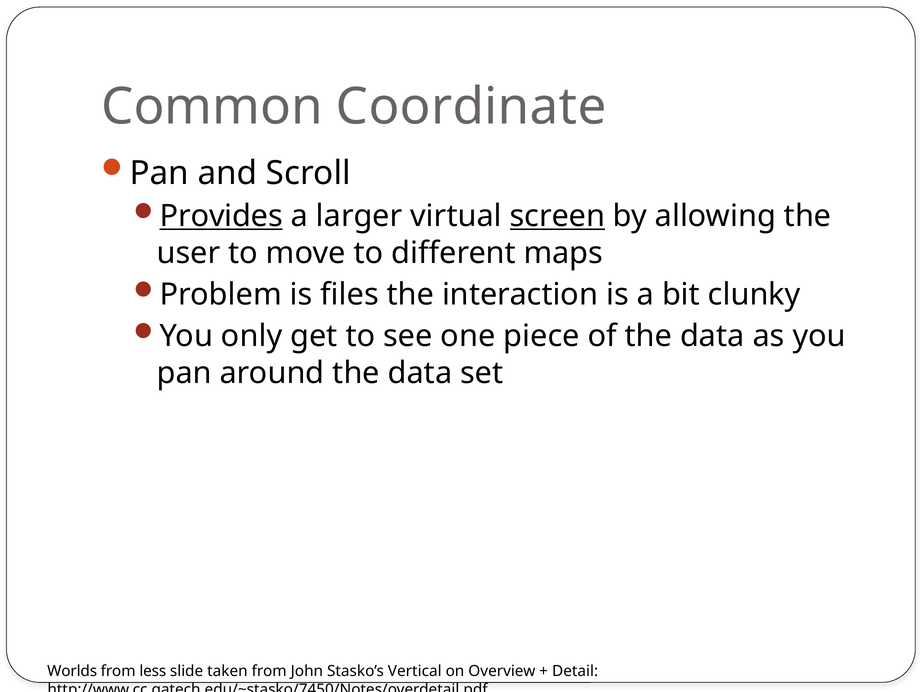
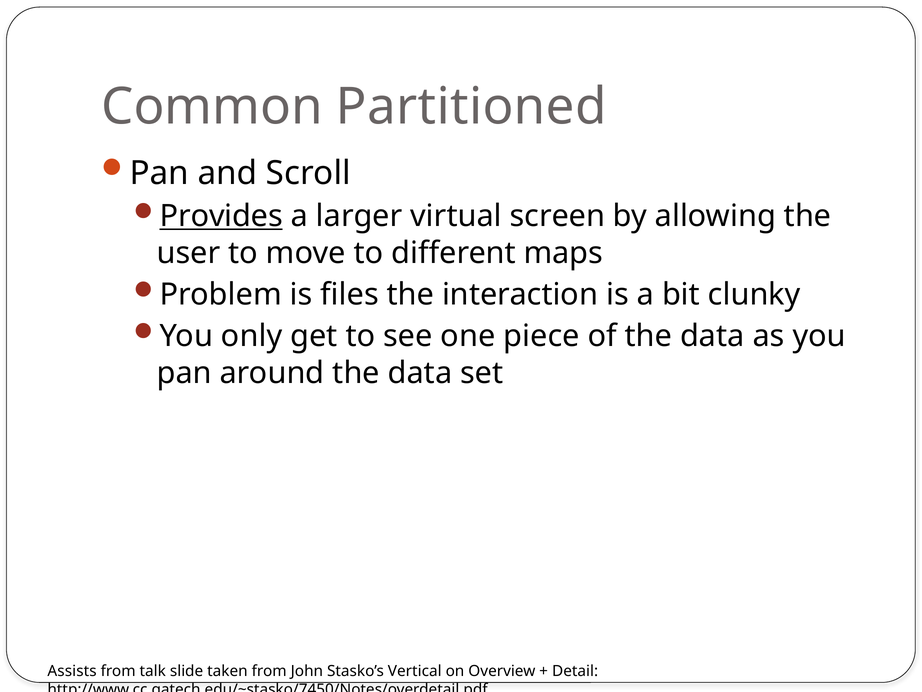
Coordinate: Coordinate -> Partitioned (471, 107)
screen underline: present -> none (557, 216)
Worlds: Worlds -> Assists (72, 671)
less: less -> talk (153, 671)
